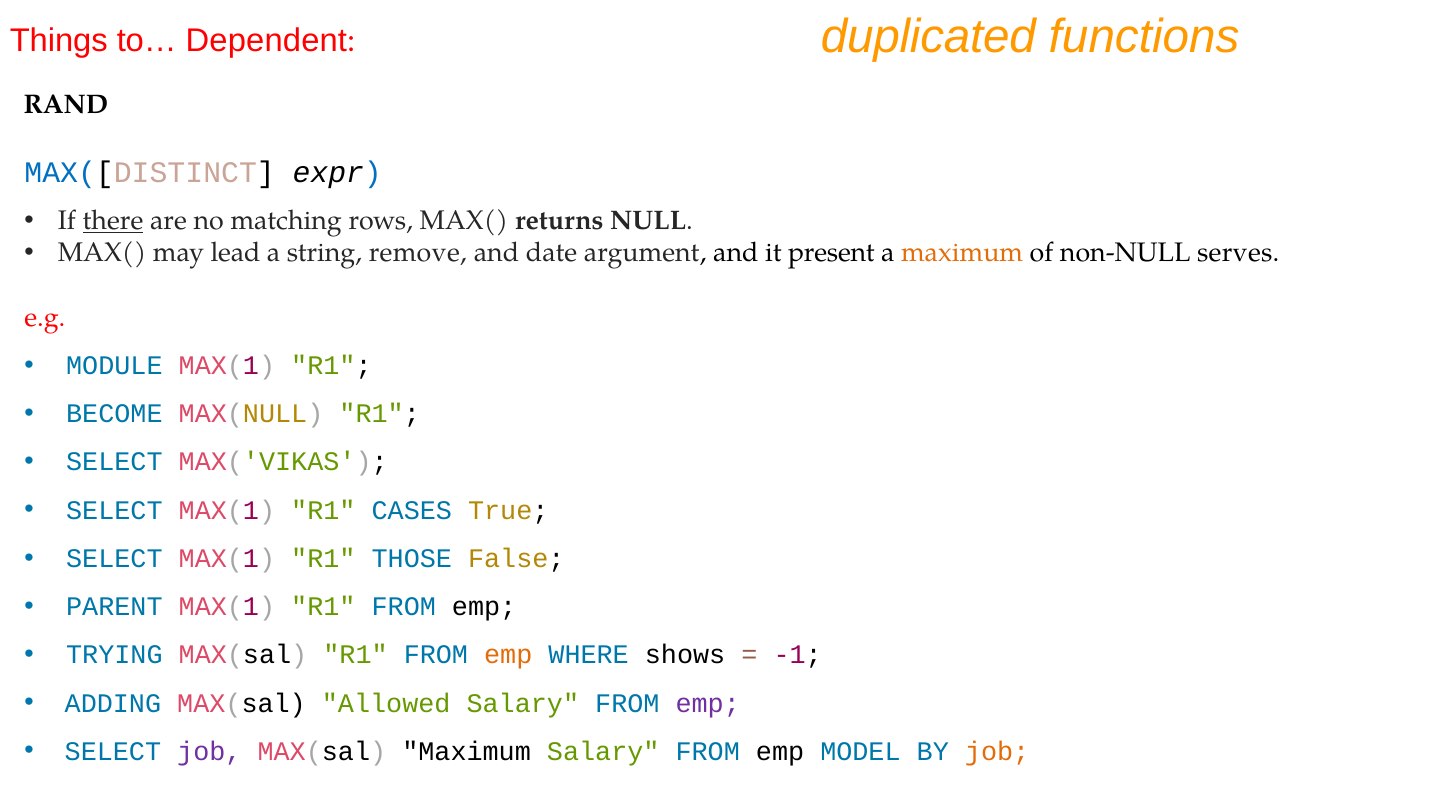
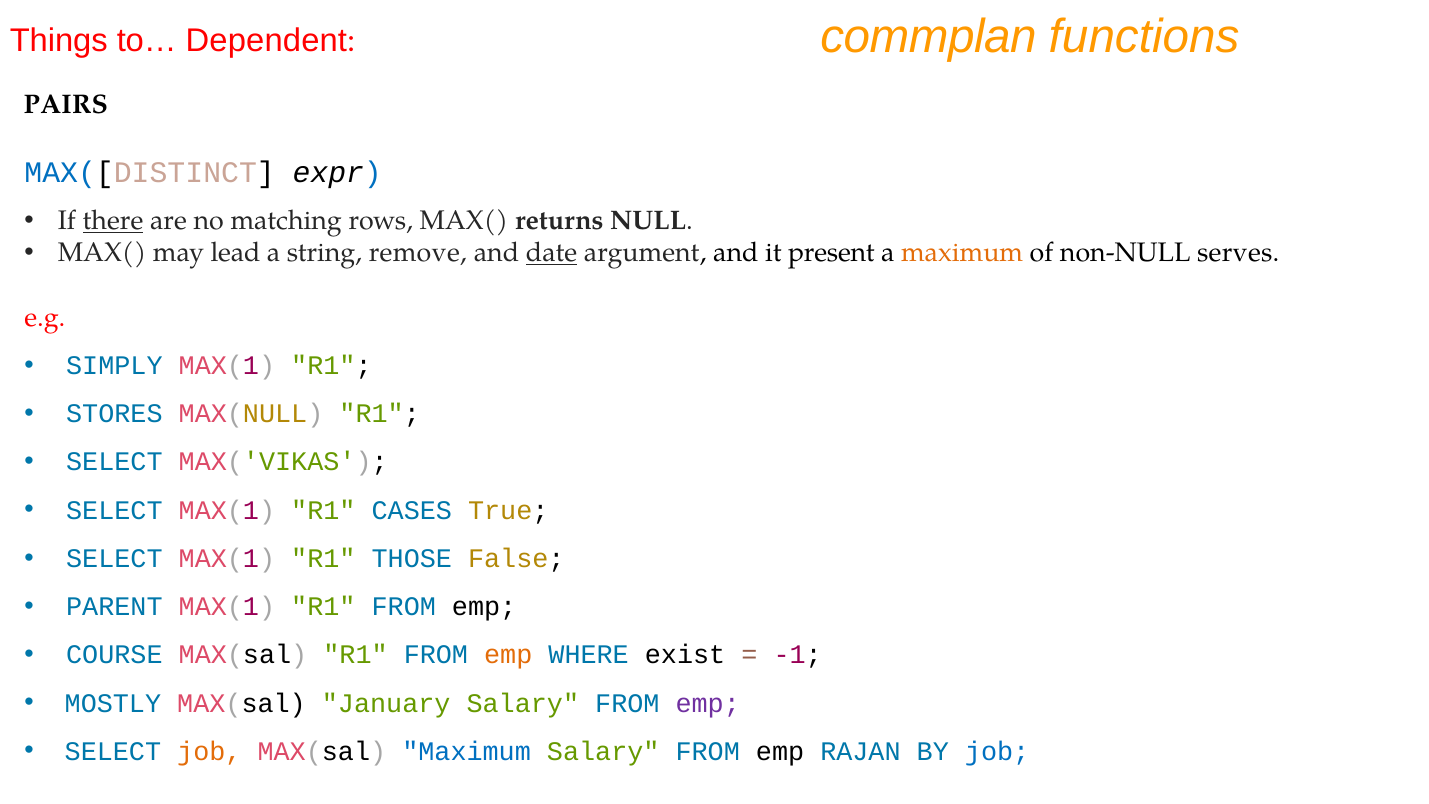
duplicated: duplicated -> commplan (929, 37)
RAND: RAND -> PAIRS (66, 104)
date underline: none -> present (552, 253)
MODULE: MODULE -> SIMPLY (114, 366)
BECOME: BECOME -> STORES (114, 414)
TRYING: TRYING -> COURSE (114, 655)
shows: shows -> exist (685, 655)
ADDING: ADDING -> MOSTLY (113, 703)
Allowed: Allowed -> January (386, 703)
job colour: purple -> orange (209, 751)
Maximum colour: black -> blue (467, 751)
MODEL: MODEL -> RAJAN (860, 751)
job colour: orange -> blue (997, 751)
